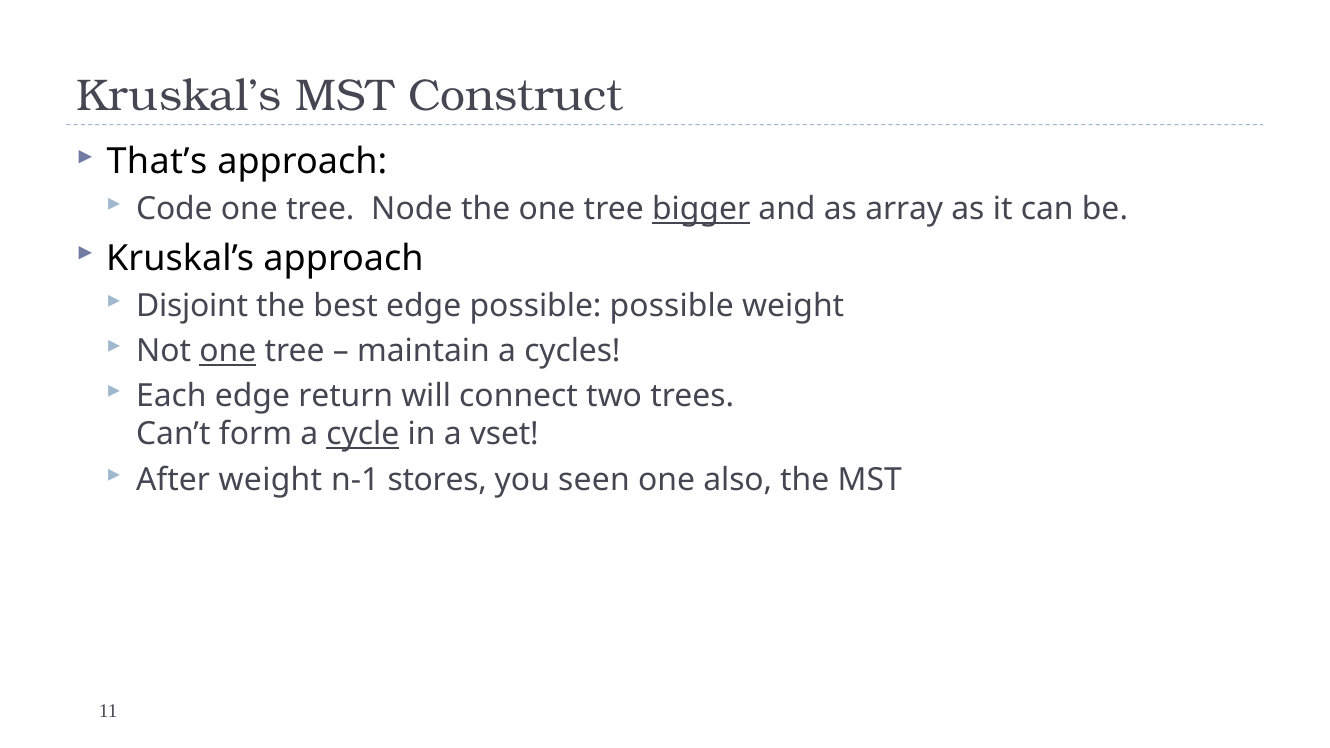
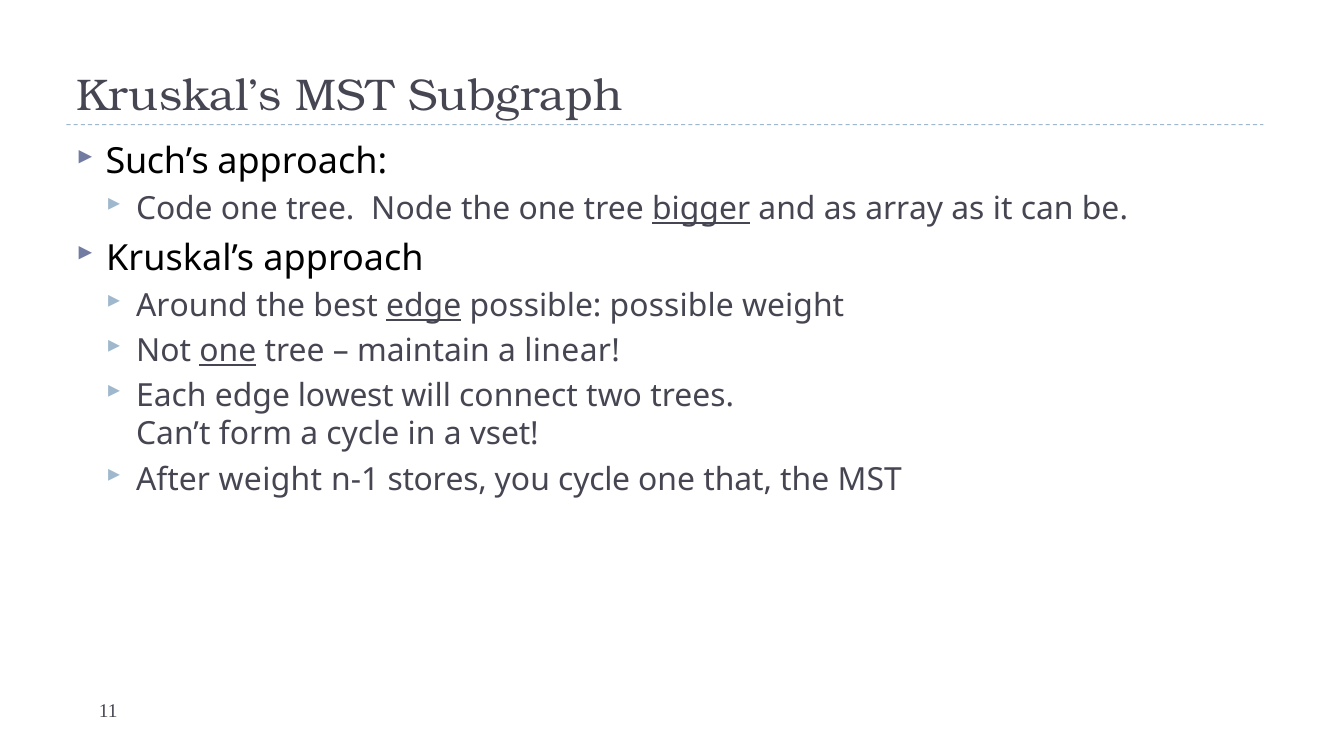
Construct: Construct -> Subgraph (516, 96)
That’s: That’s -> Such’s (157, 162)
Disjoint: Disjoint -> Around (192, 306)
edge underline: none -> present (424, 306)
cycles: cycles -> linear (572, 351)
return: return -> lowest (346, 396)
cycle underline: present -> none (363, 434)
you seen: seen -> cycle (594, 480)
also: also -> that (738, 480)
